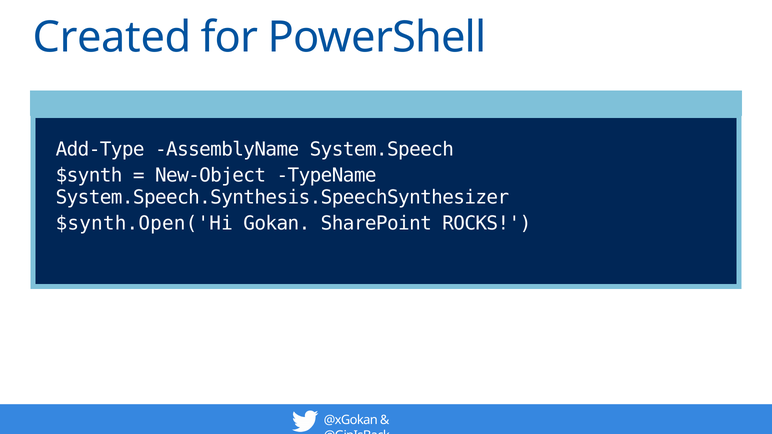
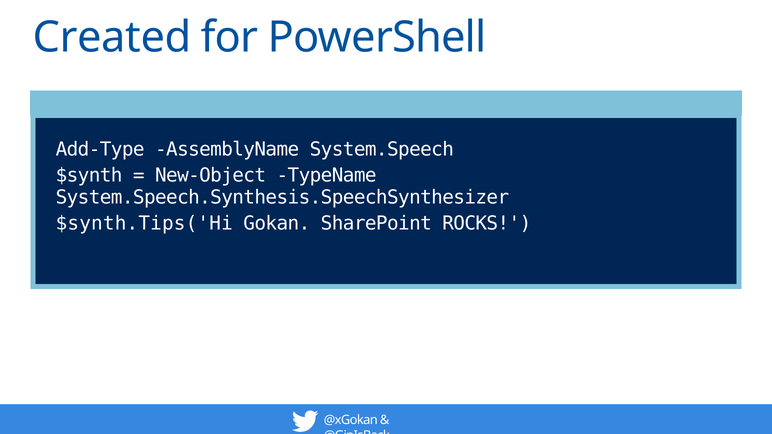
$synth.Open('Hi: $synth.Open('Hi -> $synth.Tips('Hi (144, 223)
